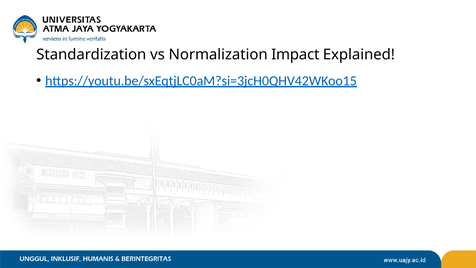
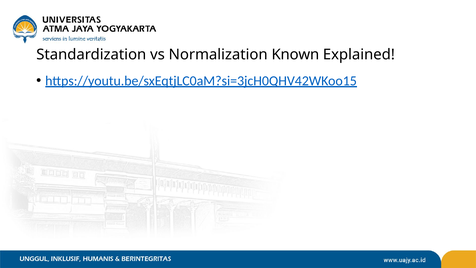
Impact: Impact -> Known (295, 55)
